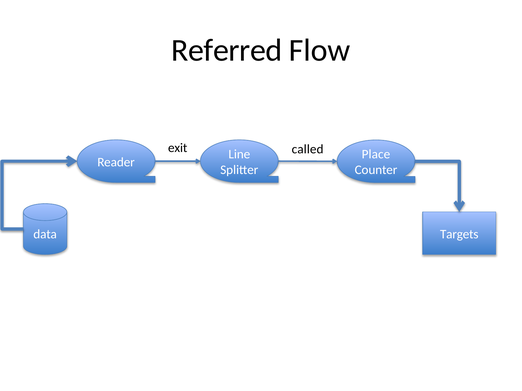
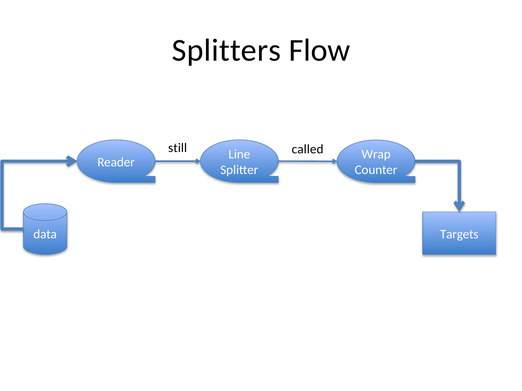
Referred: Referred -> Splitters (226, 51)
exit: exit -> still (178, 148)
Place: Place -> Wrap (376, 155)
